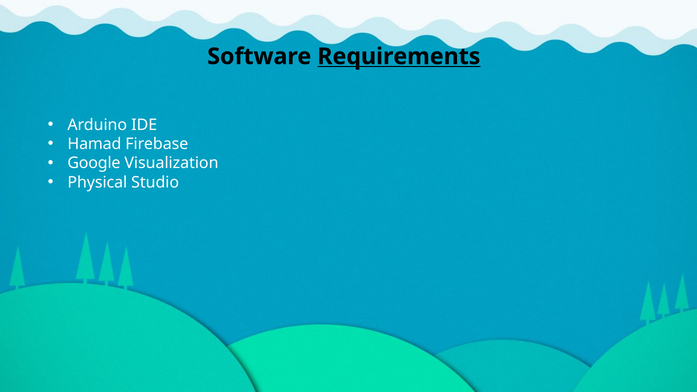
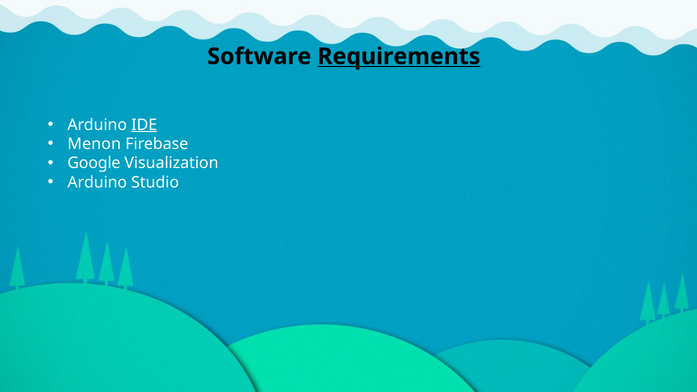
IDE underline: none -> present (144, 125)
Hamad: Hamad -> Menon (94, 144)
Physical: Physical -> Arduino (97, 182)
